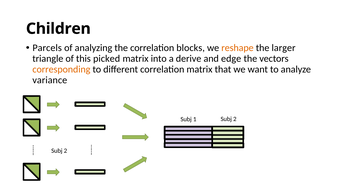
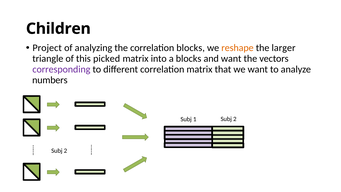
Parcels: Parcels -> Project (47, 48)
a derive: derive -> blocks (189, 59)
and edge: edge -> want (231, 59)
corresponding colour: orange -> purple (61, 69)
variance: variance -> numbers (50, 80)
